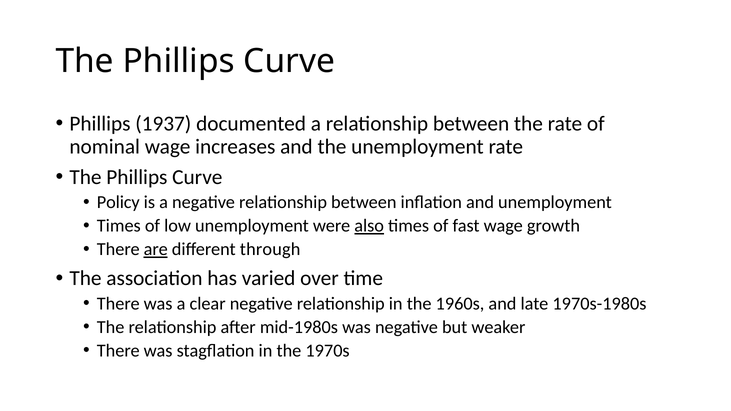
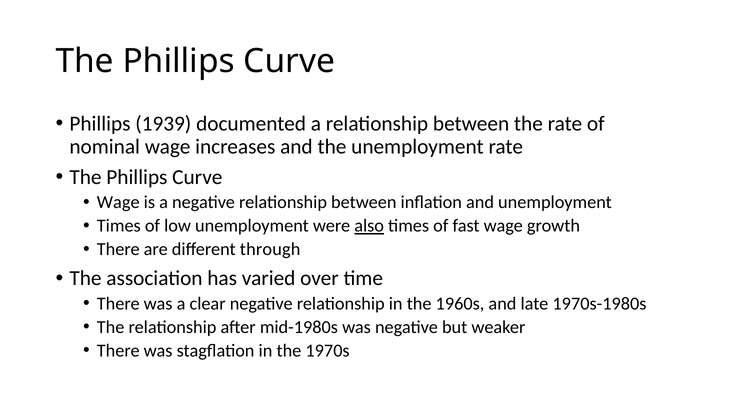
1937: 1937 -> 1939 (163, 124)
Policy: Policy -> Wage (118, 202)
are underline: present -> none (156, 250)
